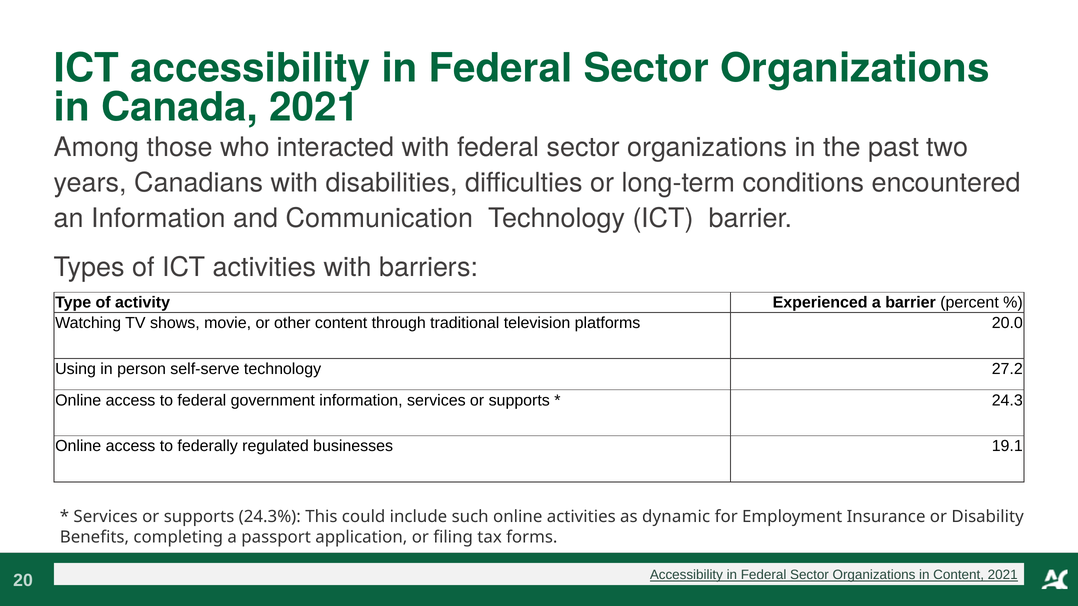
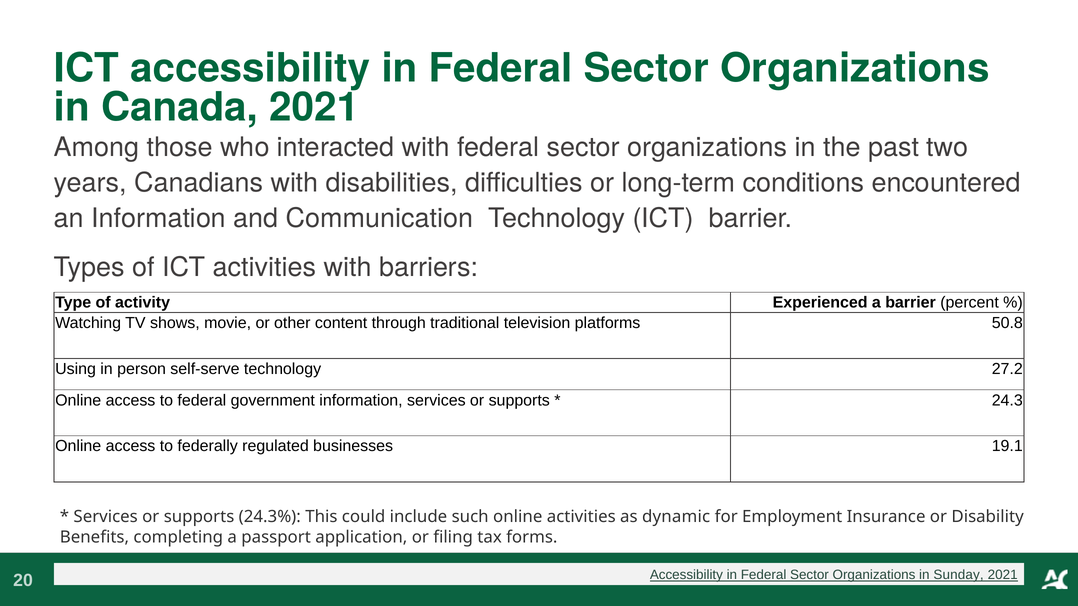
20.0: 20.0 -> 50.8 (1007, 323)
in Content: Content -> Sunday (959, 575)
